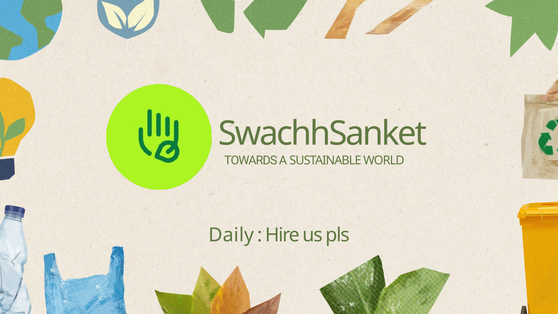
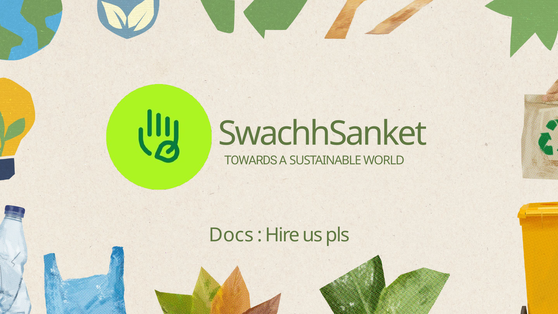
Daily: Daily -> Docs (231, 235)
